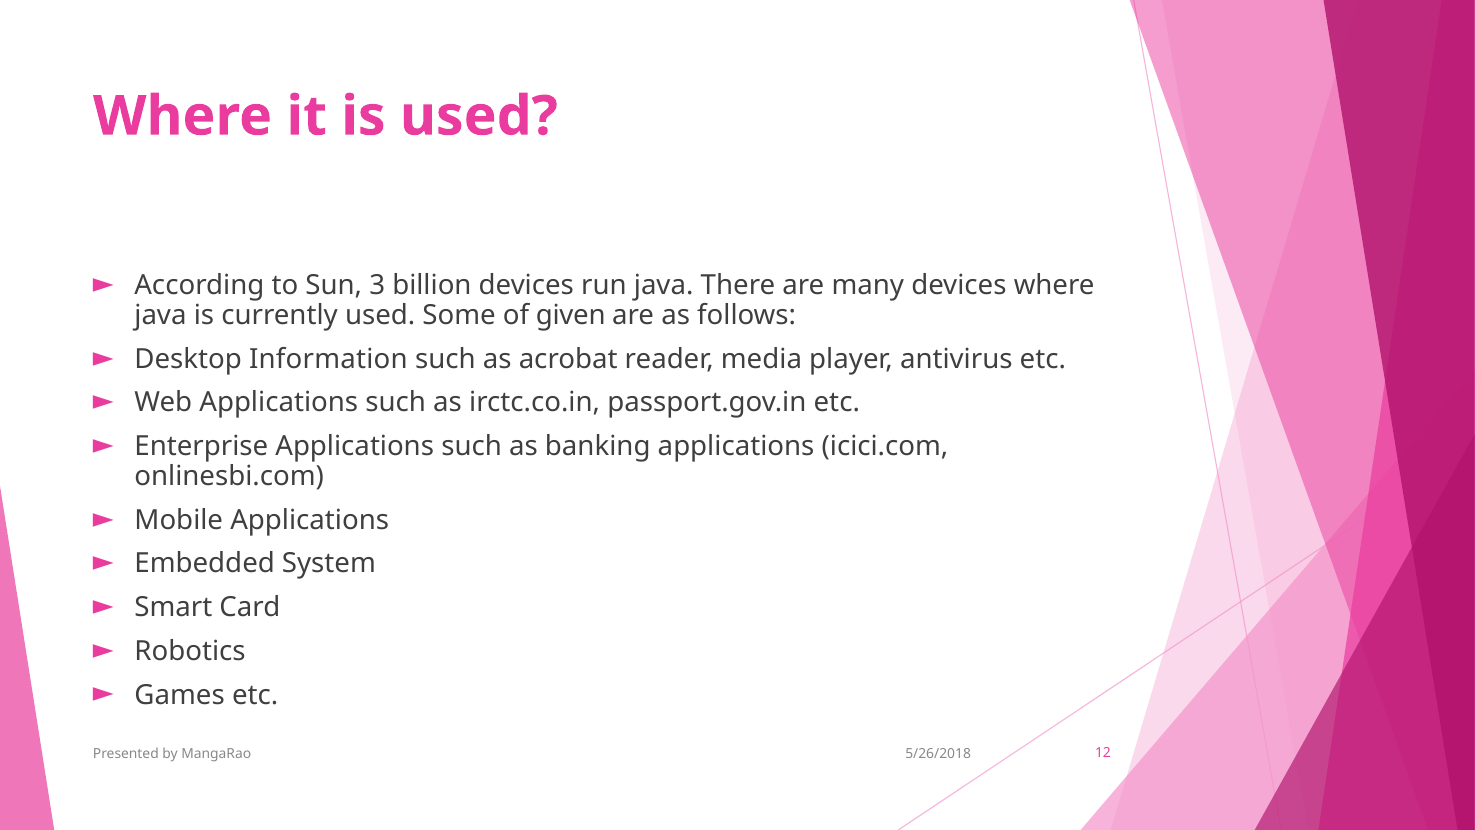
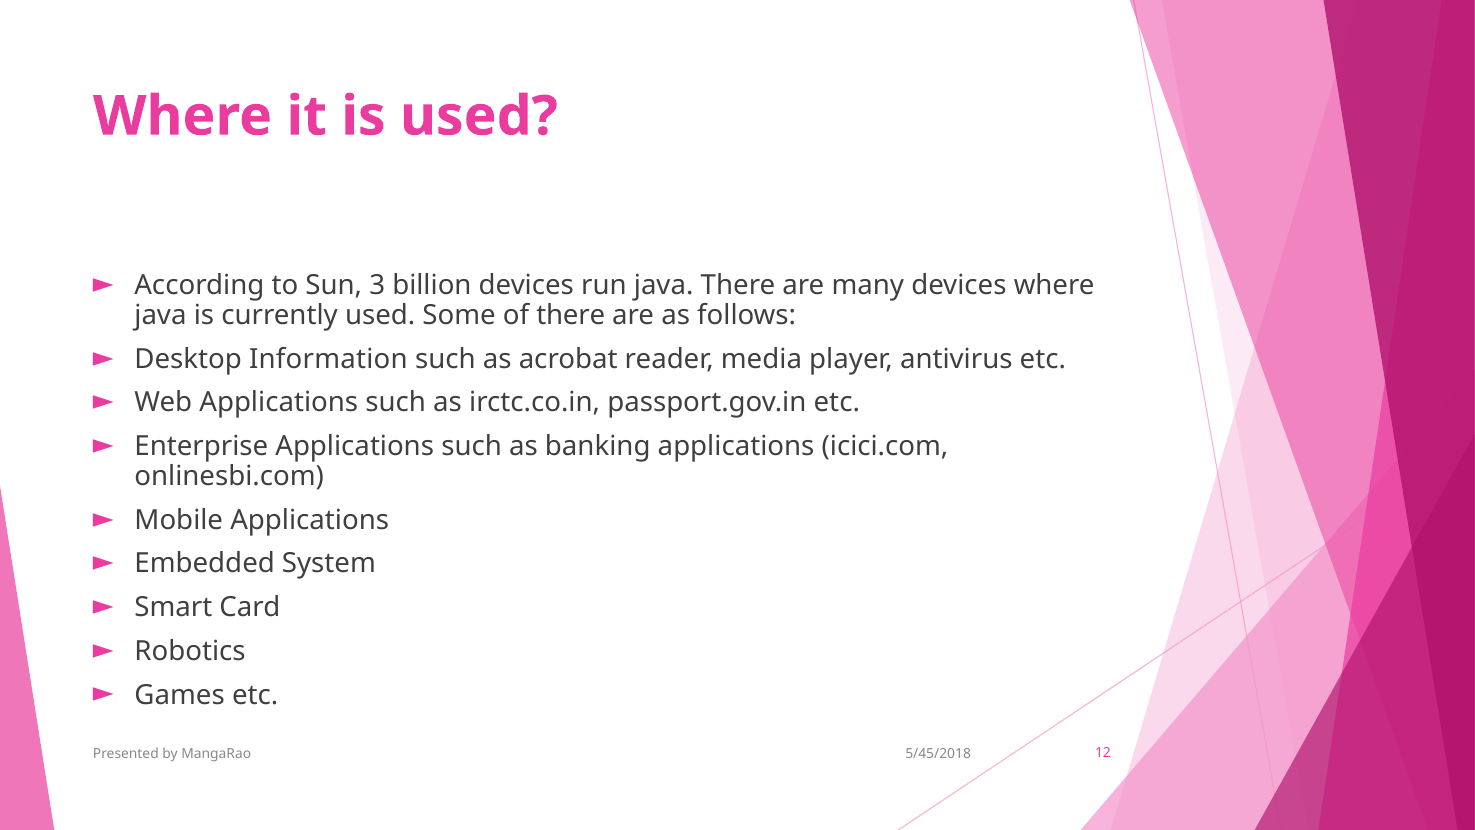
of given: given -> there (571, 315)
5/26/2018: 5/26/2018 -> 5/45/2018 (938, 754)
